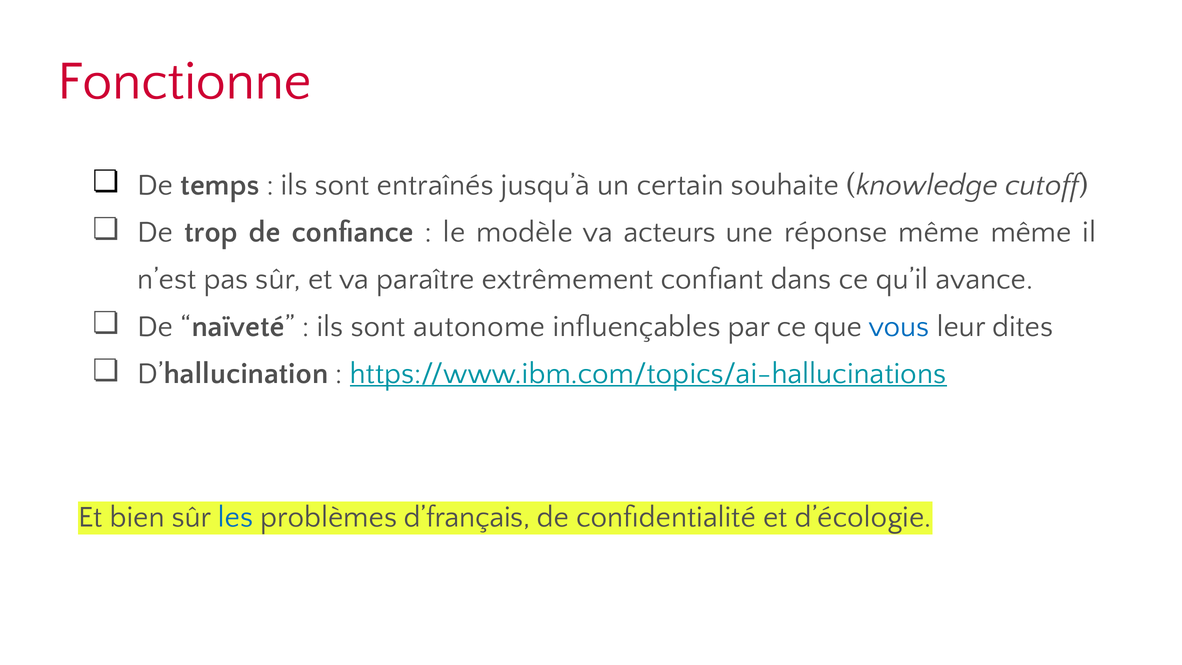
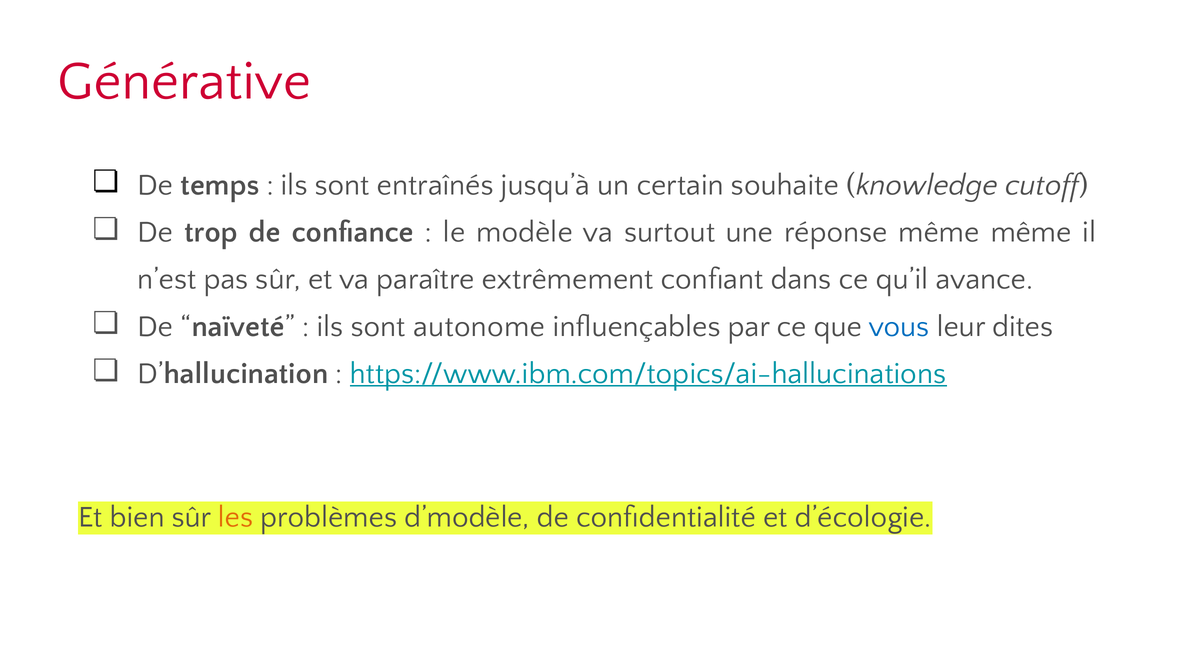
Fonctionne: Fonctionne -> Générative (184, 81)
acteurs: acteurs -> surtout (670, 232)
les colour: blue -> orange (236, 517)
d’français: d’français -> d’modèle (467, 517)
